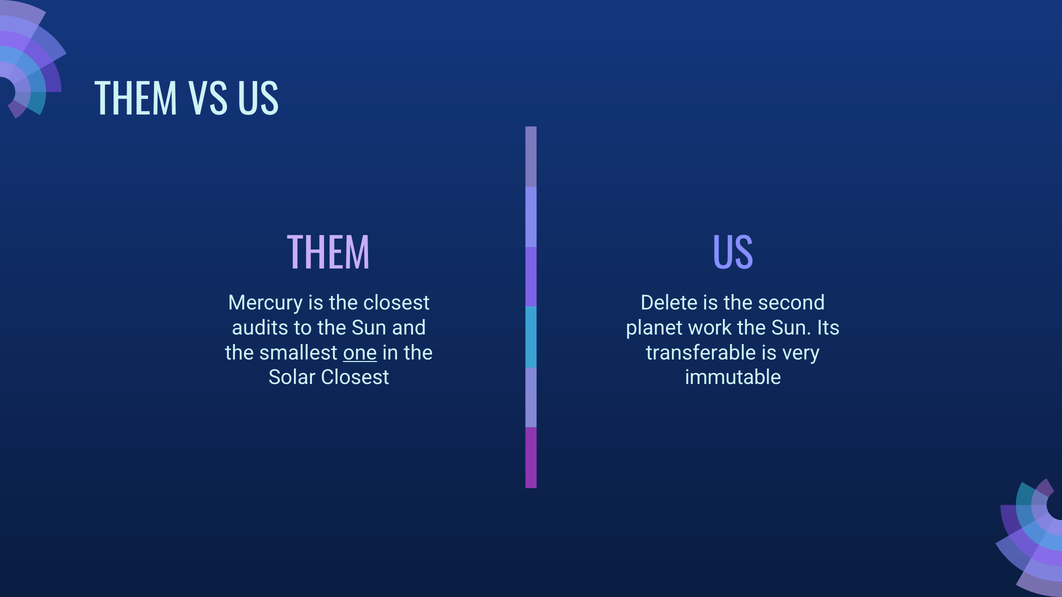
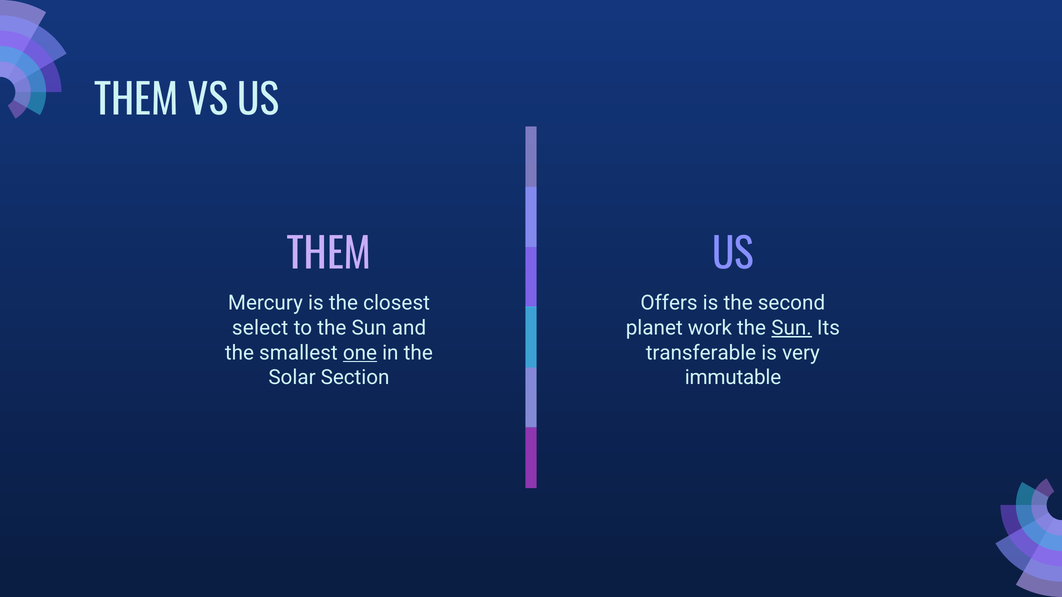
Delete: Delete -> Offers (669, 303)
audits: audits -> select (260, 328)
Sun underline: none -> present (792, 328)
Solar Closest: Closest -> Section (355, 378)
